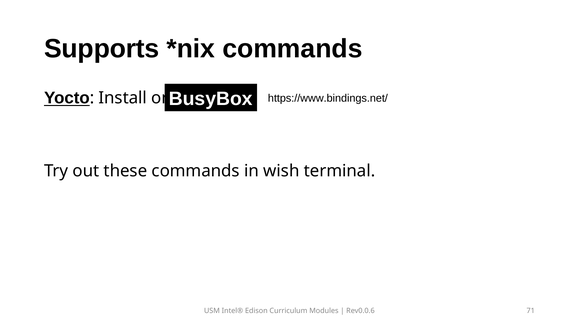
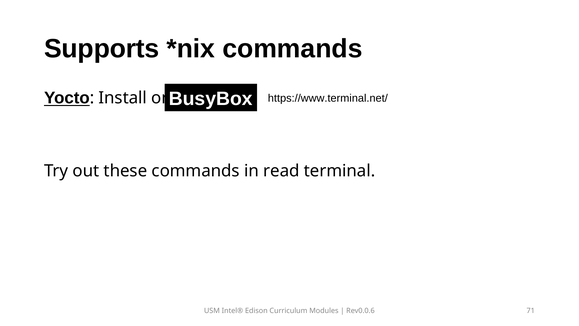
https://www.bindings.net/: https://www.bindings.net/ -> https://www.terminal.net/ (328, 98)
wish: wish -> read (281, 171)
